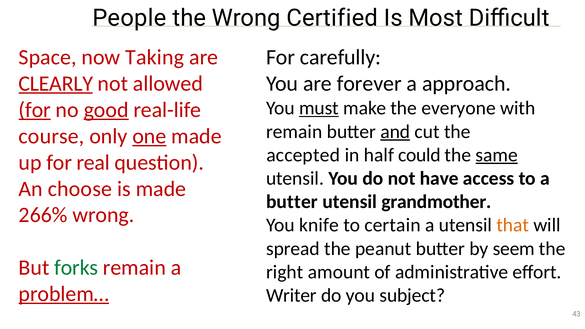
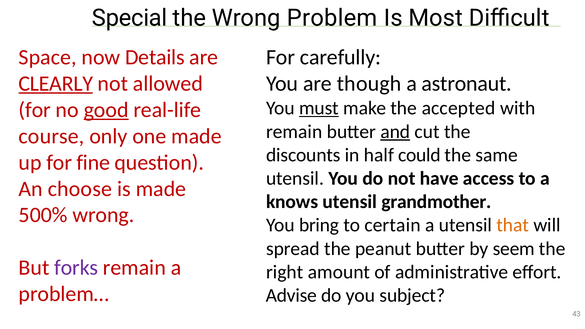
People: People -> Special (130, 18)
Certified: Certified -> Problem (332, 18)
Taking: Taking -> Details (155, 57)
forever: forever -> though (369, 83)
approach: approach -> astronaut (467, 83)
everyone: everyone -> accepted (458, 108)
for underline: present -> none (35, 110)
one underline: present -> none (149, 136)
accepted: accepted -> discounts (303, 155)
same underline: present -> none (497, 155)
real: real -> fine (93, 162)
butter: butter -> knows (292, 202)
266%: 266% -> 500% (43, 215)
knife: knife -> bring (319, 225)
forks colour: green -> purple (76, 268)
problem… underline: present -> none (64, 294)
Writer: Writer -> Advise (291, 295)
